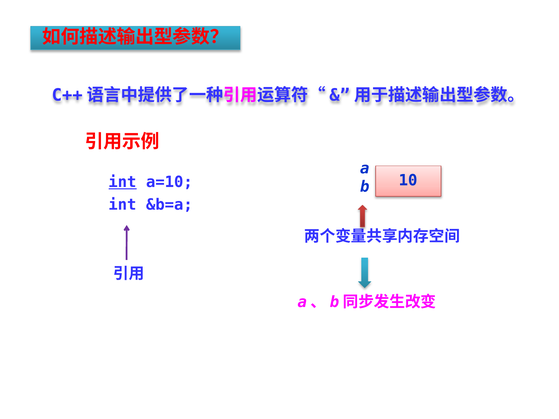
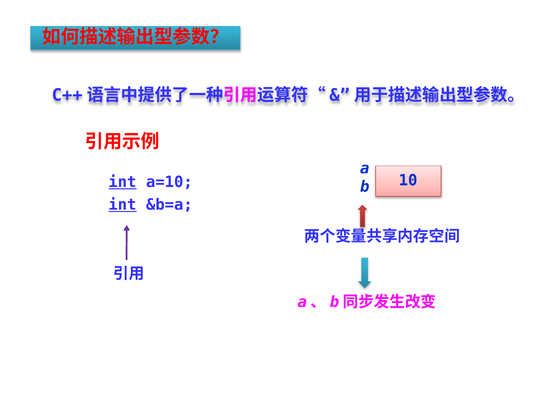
int underline: none -> present (123, 205)
